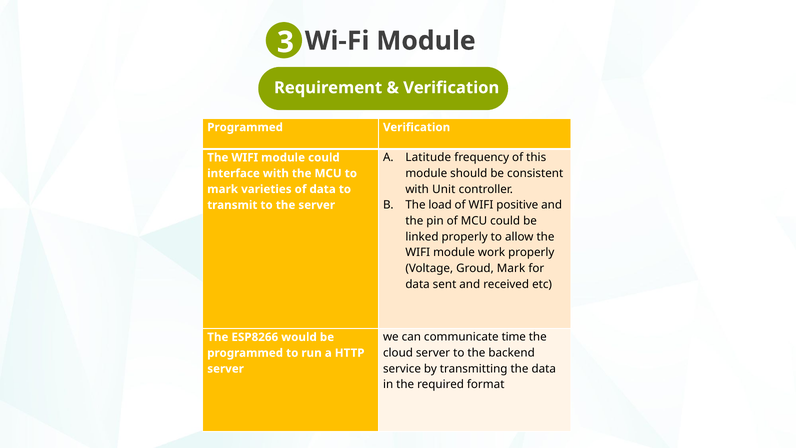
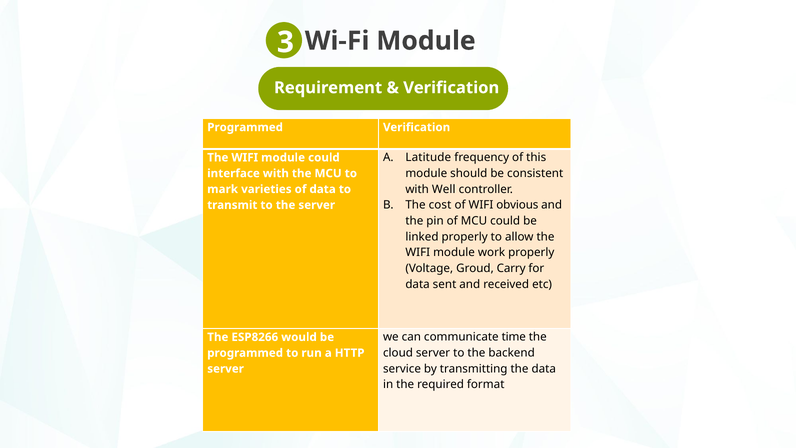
Unit: Unit -> Well (444, 189)
load: load -> cost (440, 205)
positive: positive -> obvious (517, 205)
Groud Mark: Mark -> Carry (511, 268)
